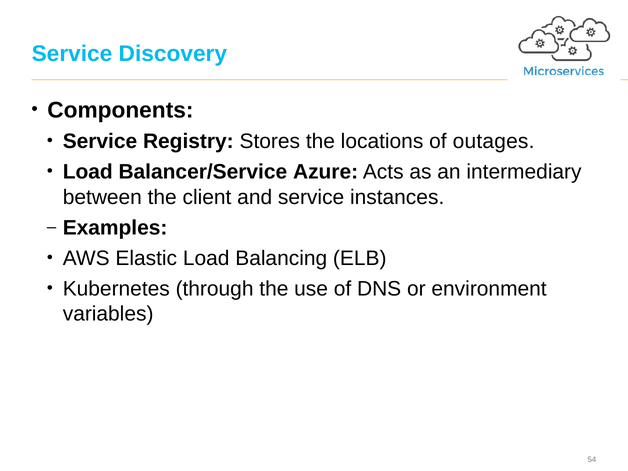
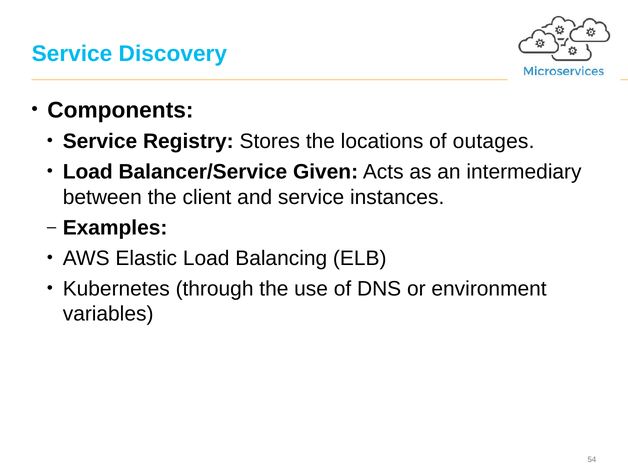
Azure: Azure -> Given (326, 172)
